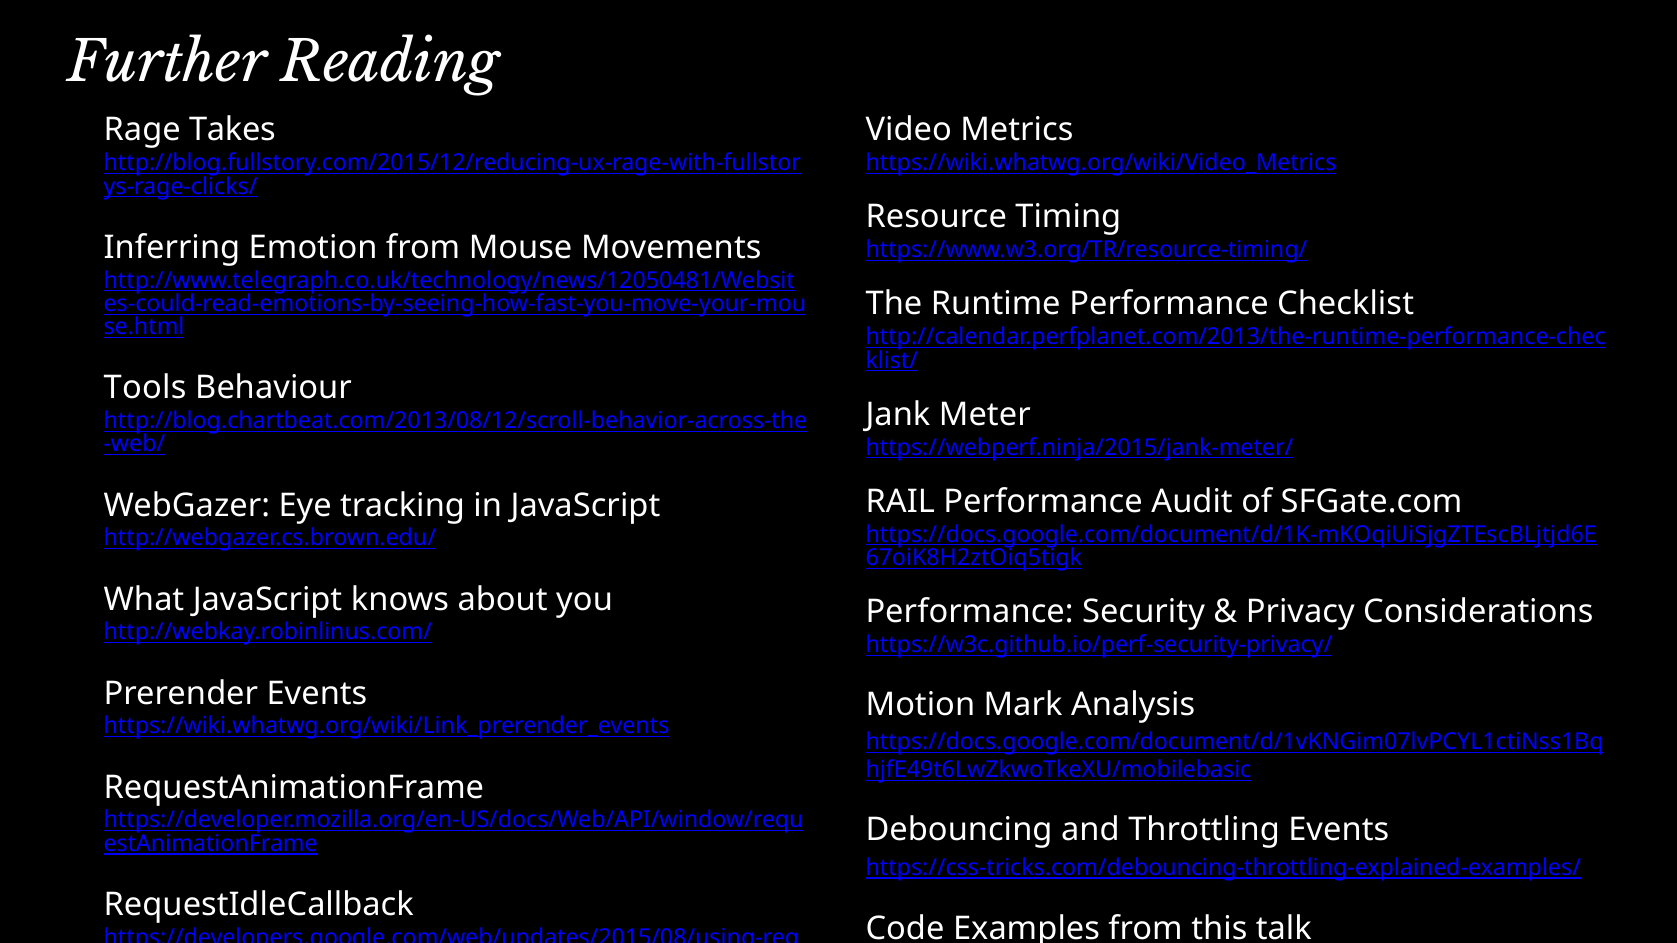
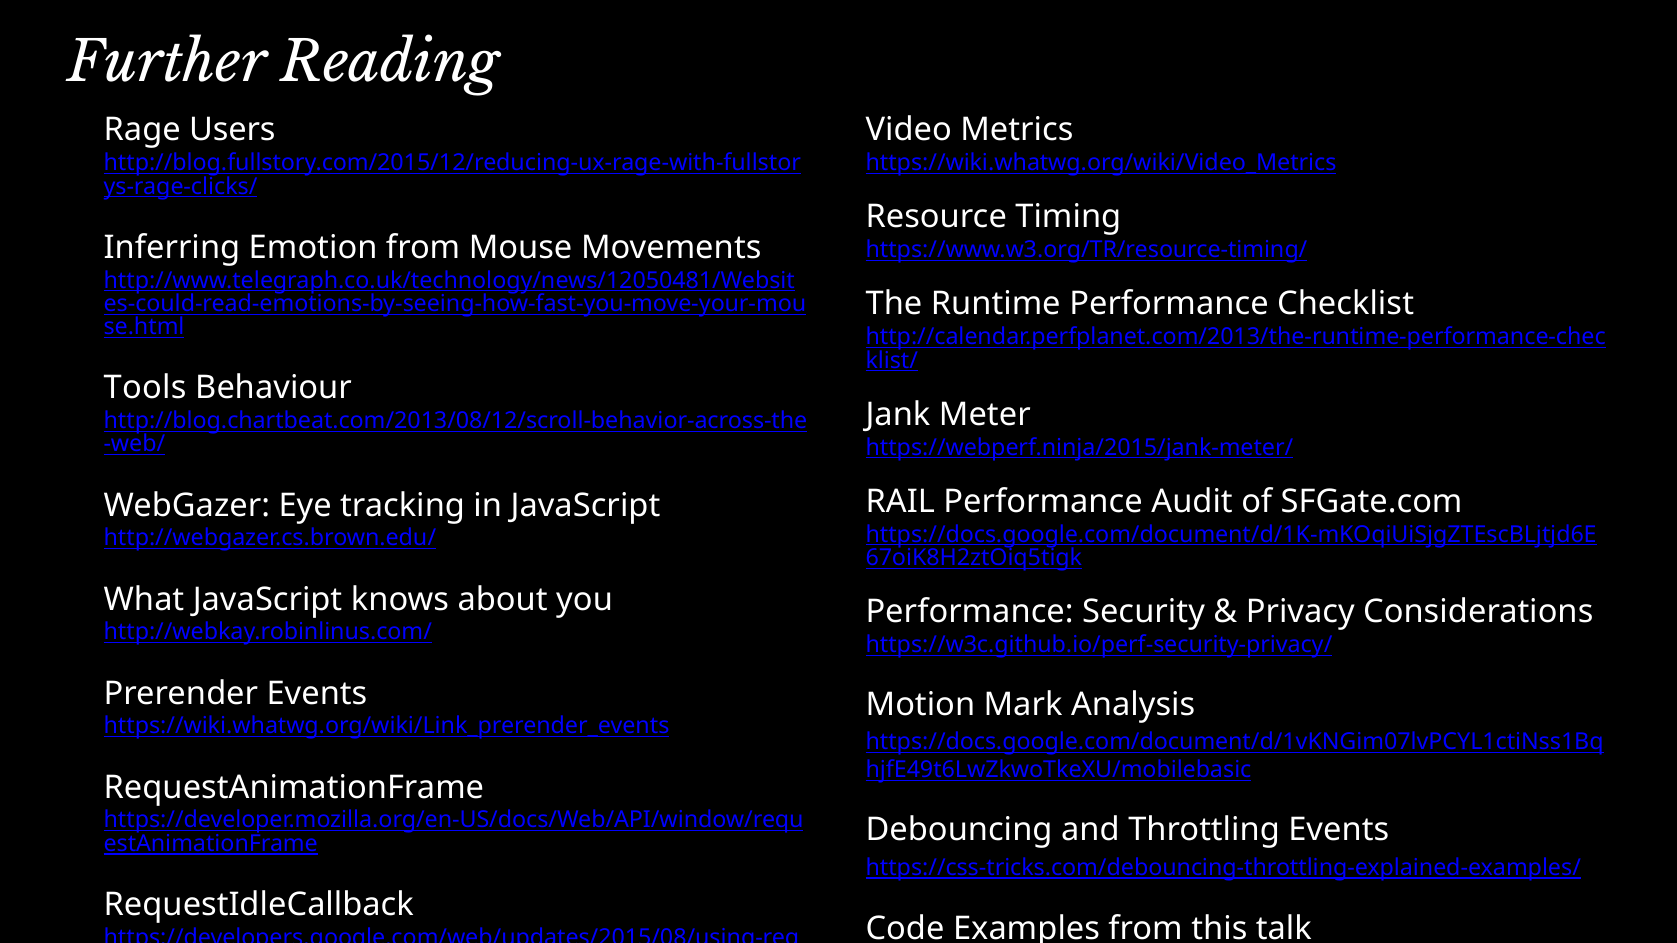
Takes: Takes -> Users (232, 130)
